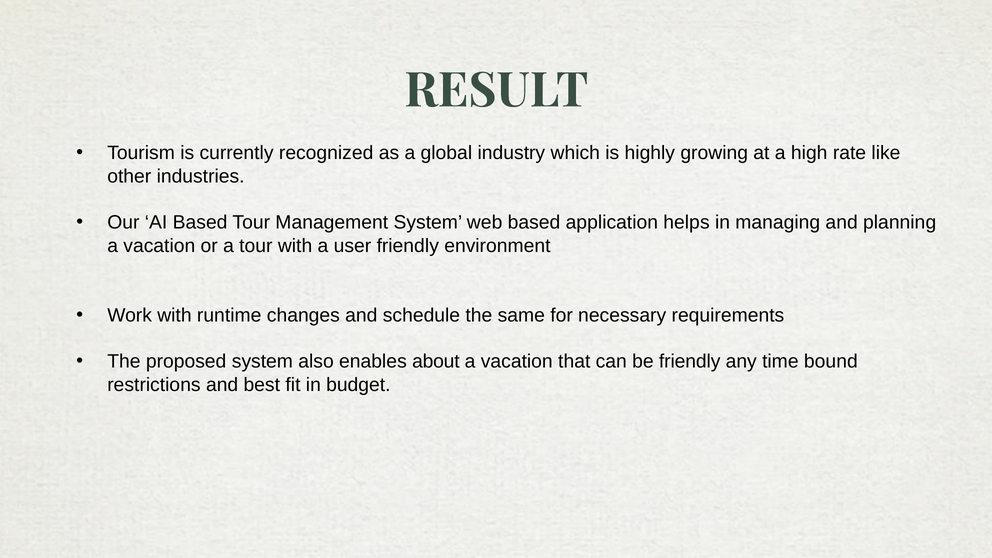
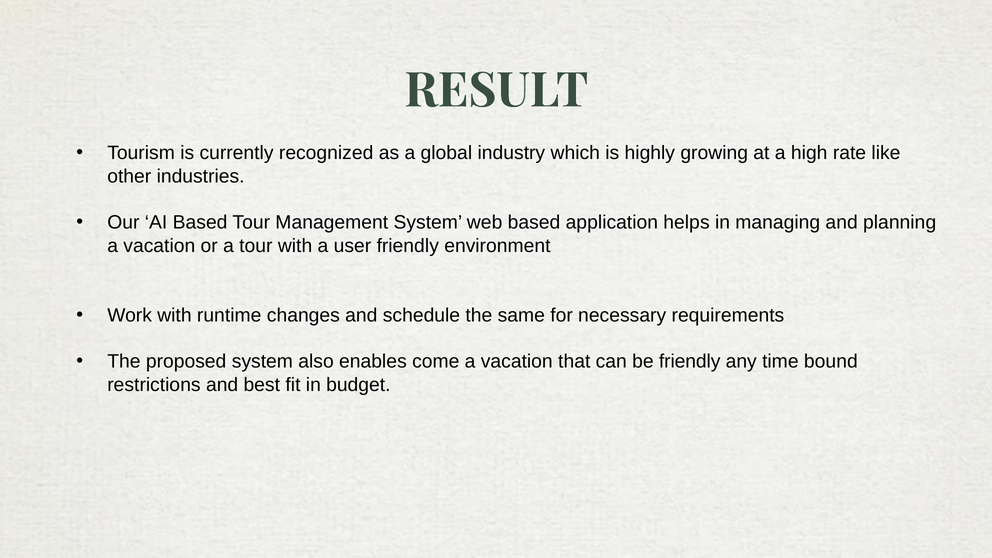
about: about -> come (436, 362)
